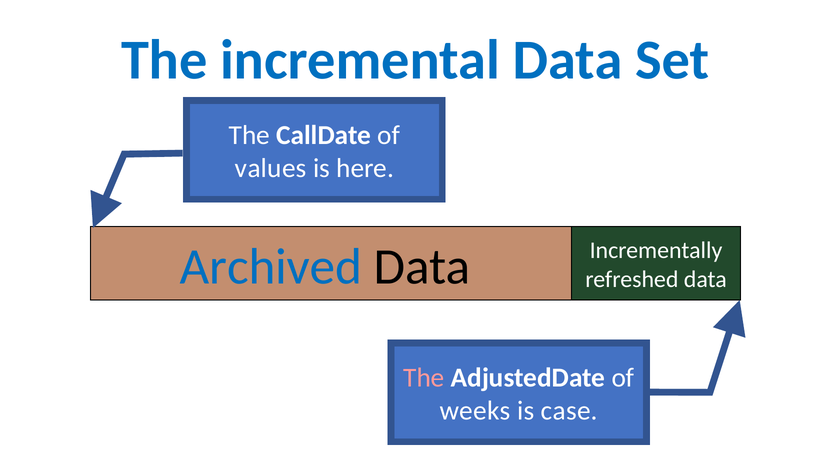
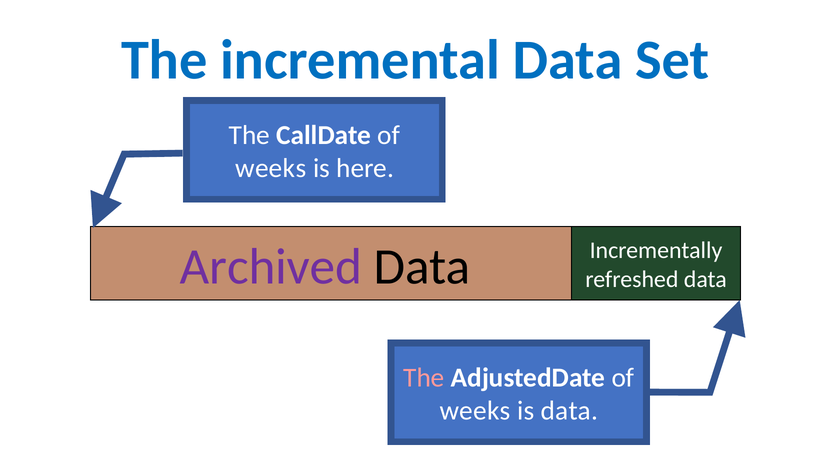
values: values -> weeks (271, 168)
Archived colour: blue -> purple (271, 267)
is case: case -> data (569, 411)
